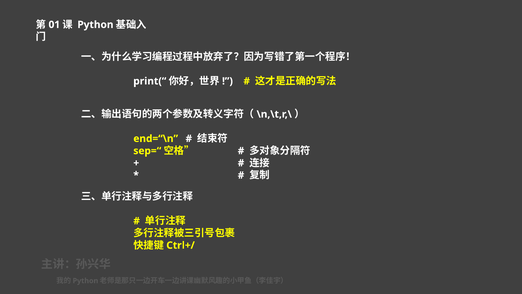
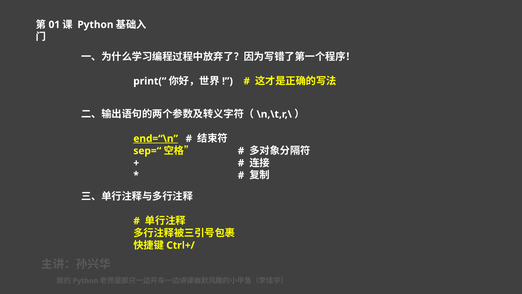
end=“\n underline: none -> present (156, 138)
